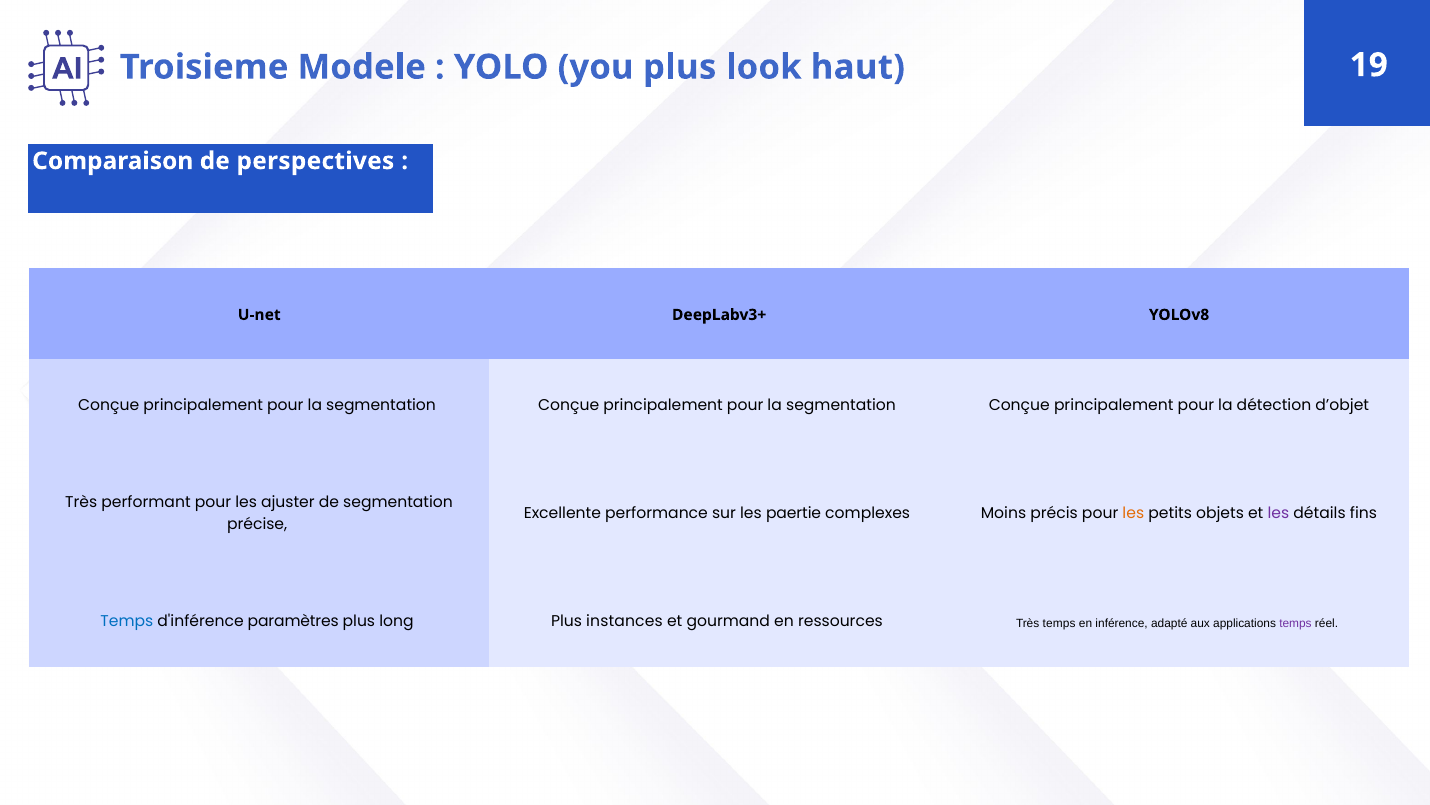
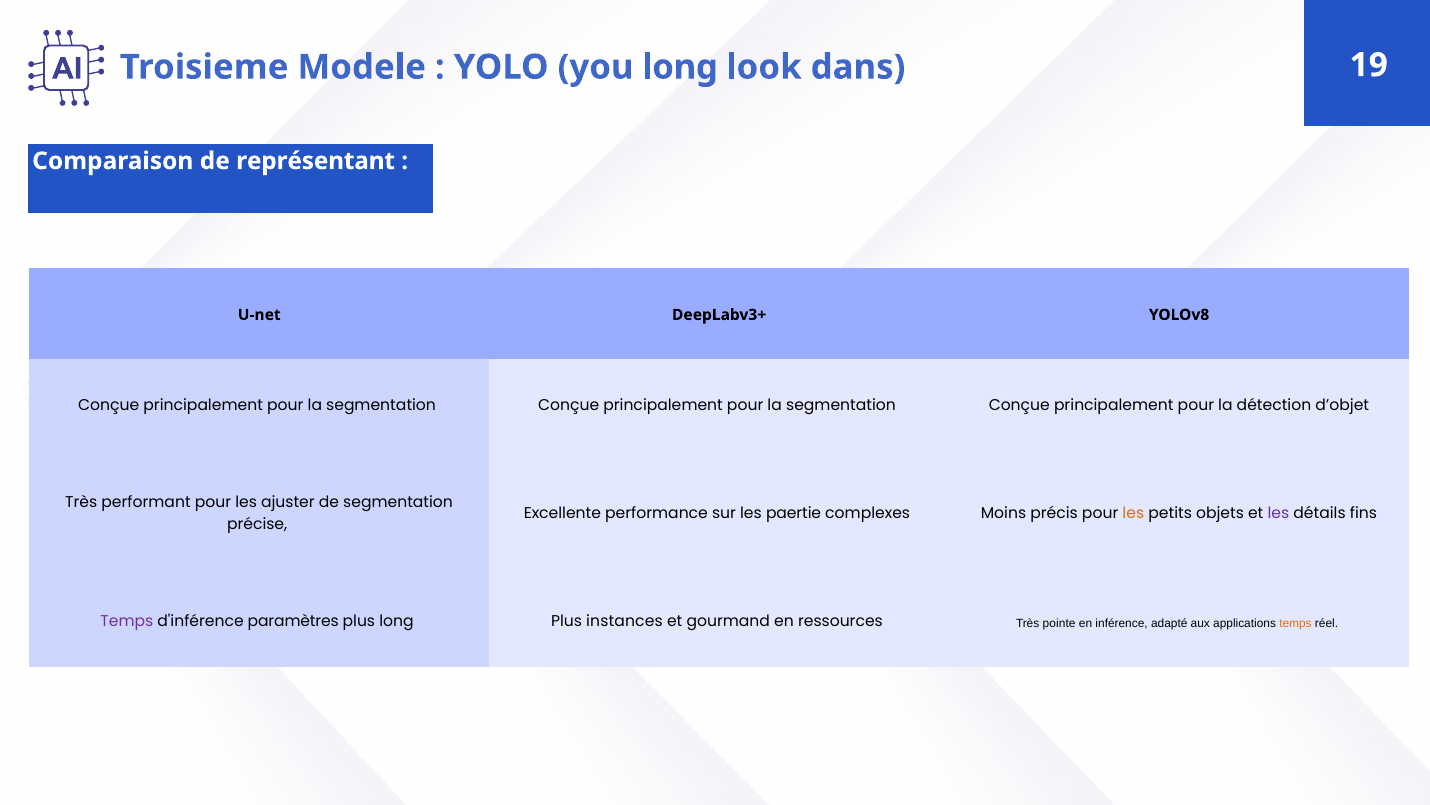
you plus: plus -> long (680, 67)
haut: haut -> dans (858, 67)
perspectives: perspectives -> représentant (316, 161)
Temps colour: blue -> purple (127, 621)
Très temps: temps -> pointe (1059, 623)
temps colour: purple -> orange (1296, 623)
